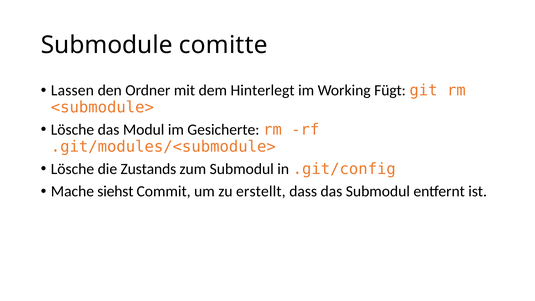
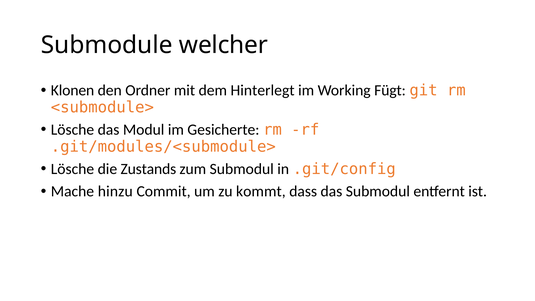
comitte: comitte -> welcher (223, 45)
Lassen: Lassen -> Klonen (73, 90)
siehst: siehst -> hinzu (115, 191)
erstellt: erstellt -> kommt (261, 191)
